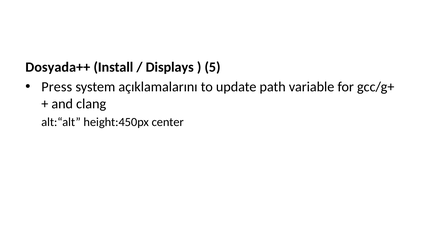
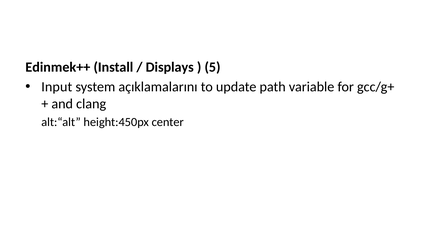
Dosyada++: Dosyada++ -> Edinmek++ (58, 67)
Press: Press -> Input (57, 87)
